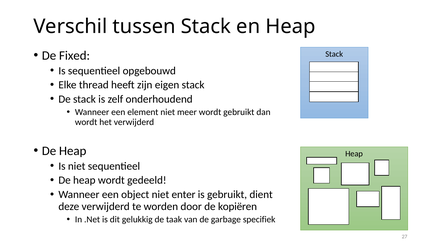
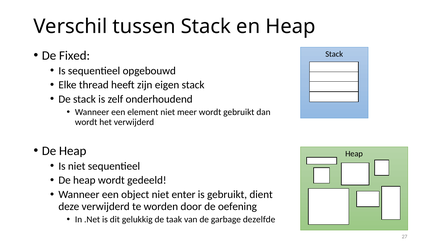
kopiëren: kopiëren -> oefening (237, 206)
specifiek: specifiek -> dezelfde (259, 220)
